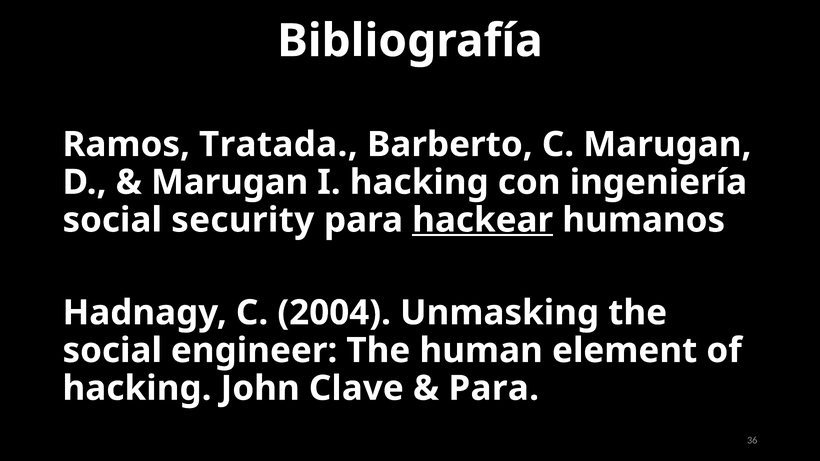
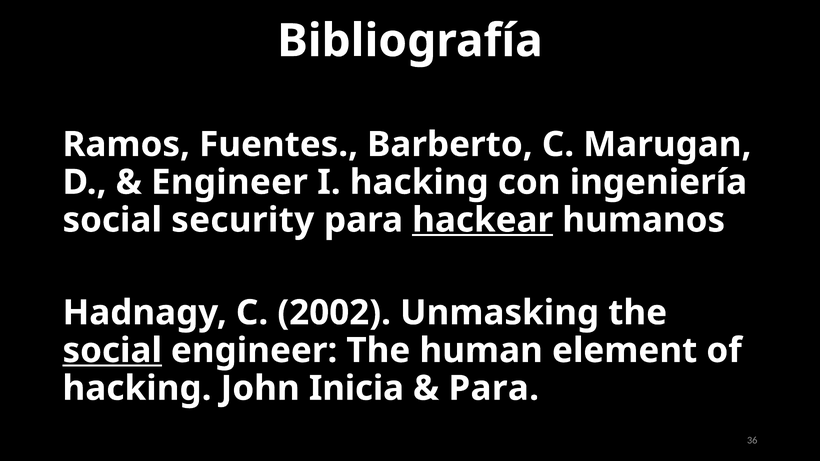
Tratada: Tratada -> Fuentes (279, 145)
Marugan: Marugan -> Engineer (229, 182)
2004: 2004 -> 2002 (334, 313)
social underline: none -> present (112, 351)
Clave: Clave -> Inicia (356, 389)
